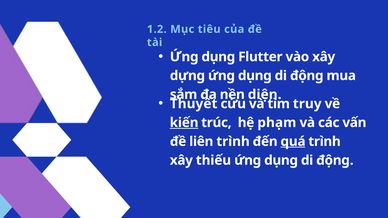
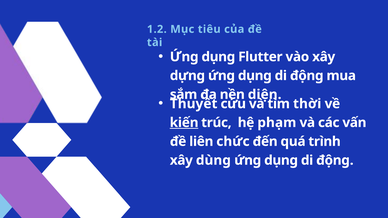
truy: truy -> thời (307, 104)
liên trình: trình -> chức (233, 142)
quá underline: present -> none (293, 142)
thiếu: thiếu -> dùng (213, 160)
